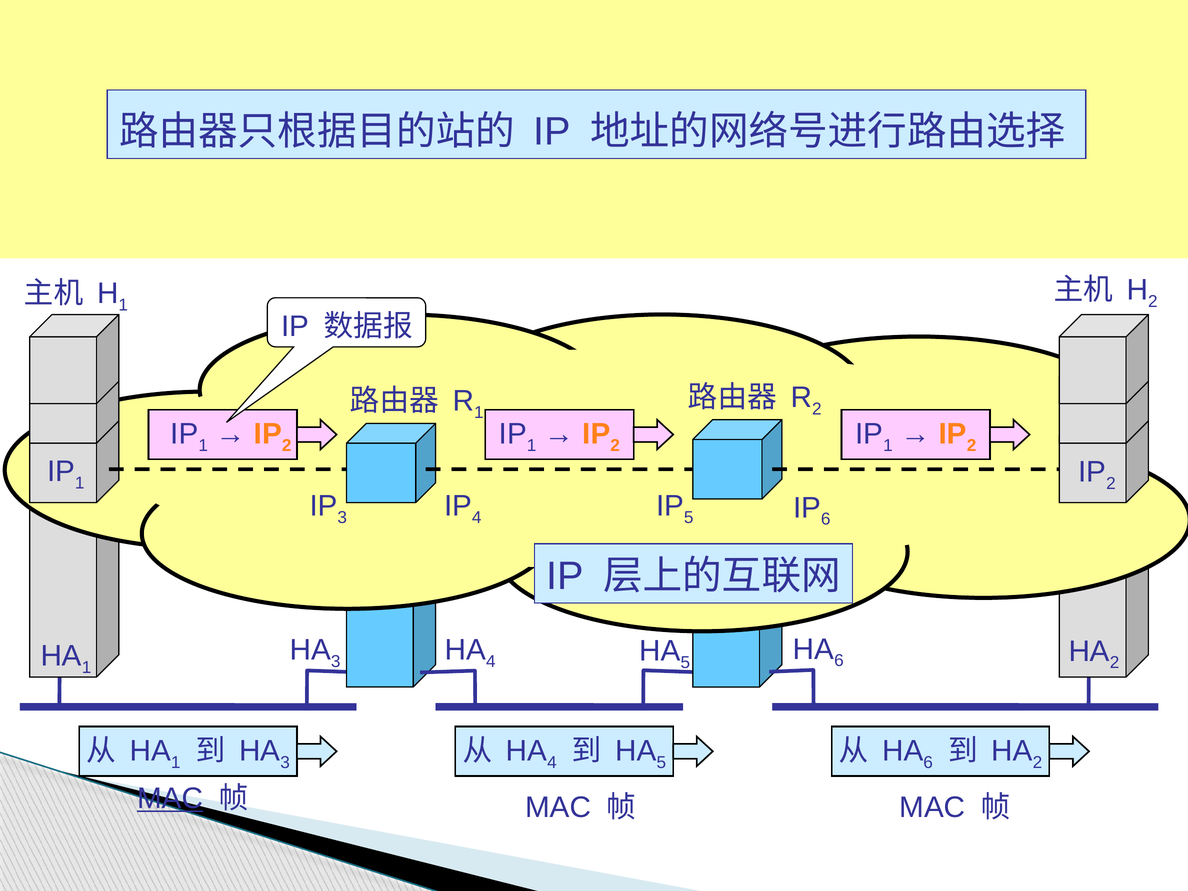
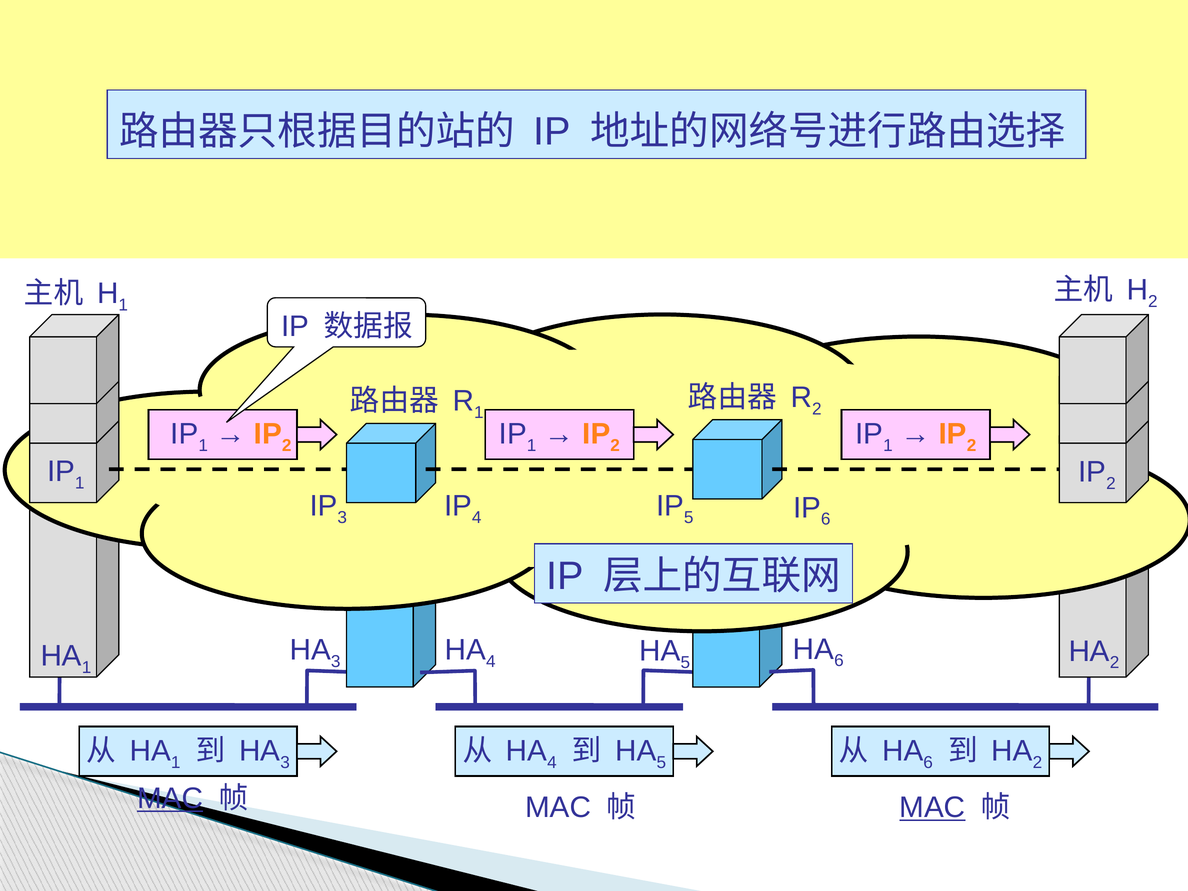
MAC underline: none -> present (932, 808)
